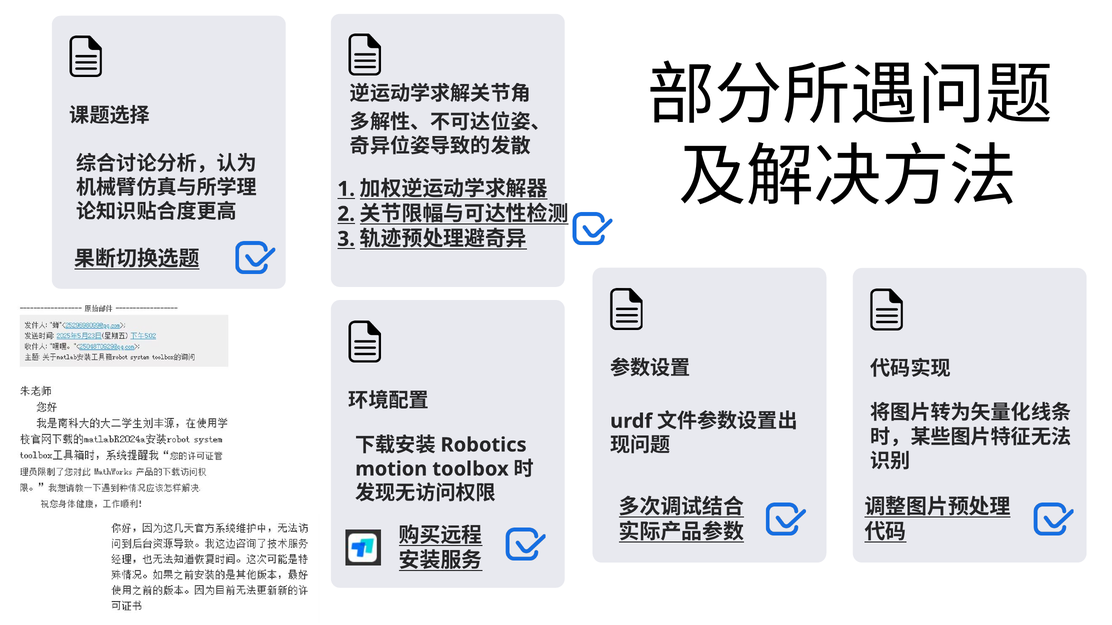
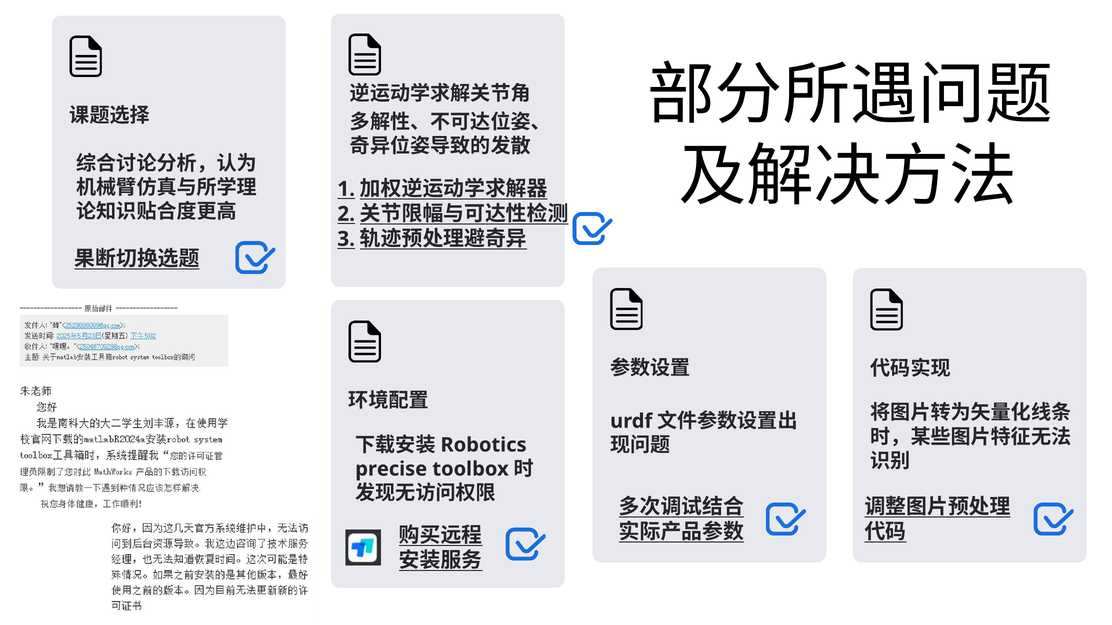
motion: motion -> precise (391, 469)
